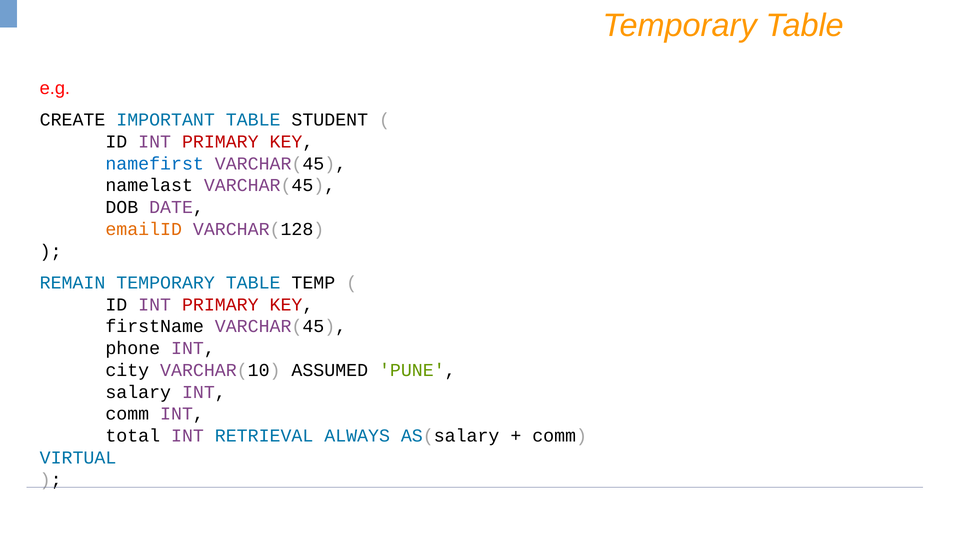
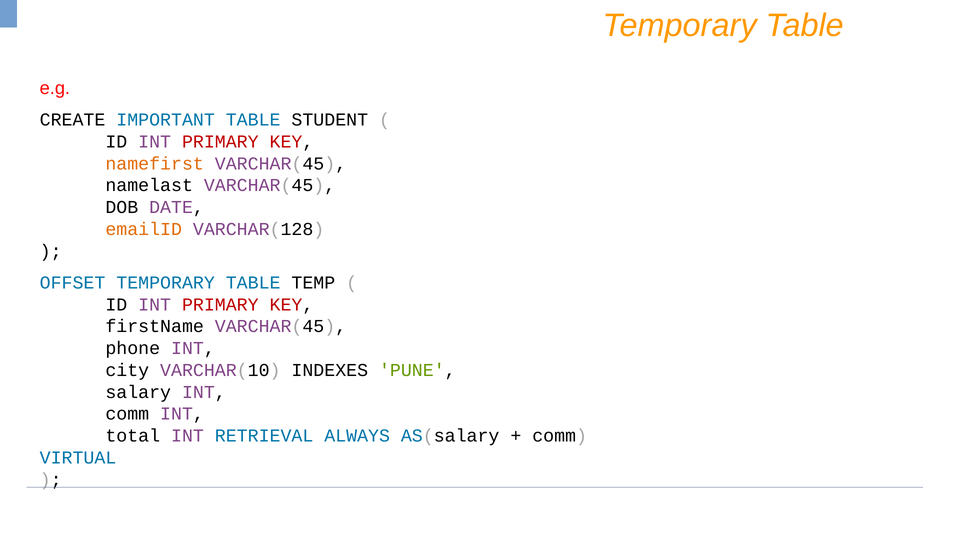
namefirst colour: blue -> orange (155, 164)
REMAIN: REMAIN -> OFFSET (73, 283)
ASSUMED: ASSUMED -> INDEXES (330, 370)
